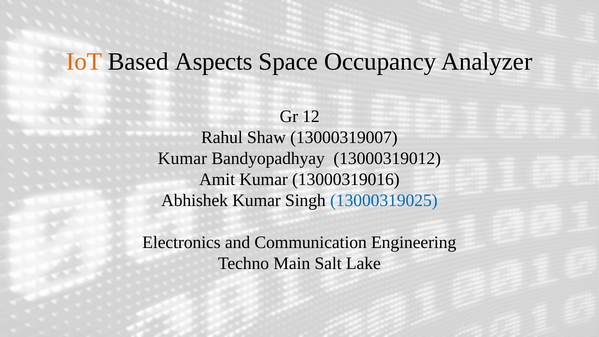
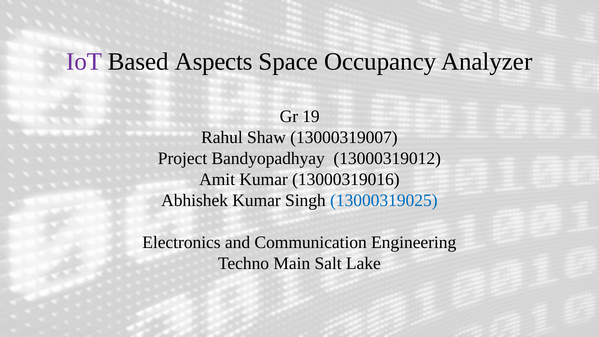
IoT colour: orange -> purple (84, 61)
12: 12 -> 19 (311, 116)
Kumar: Kumar -> Project (182, 158)
